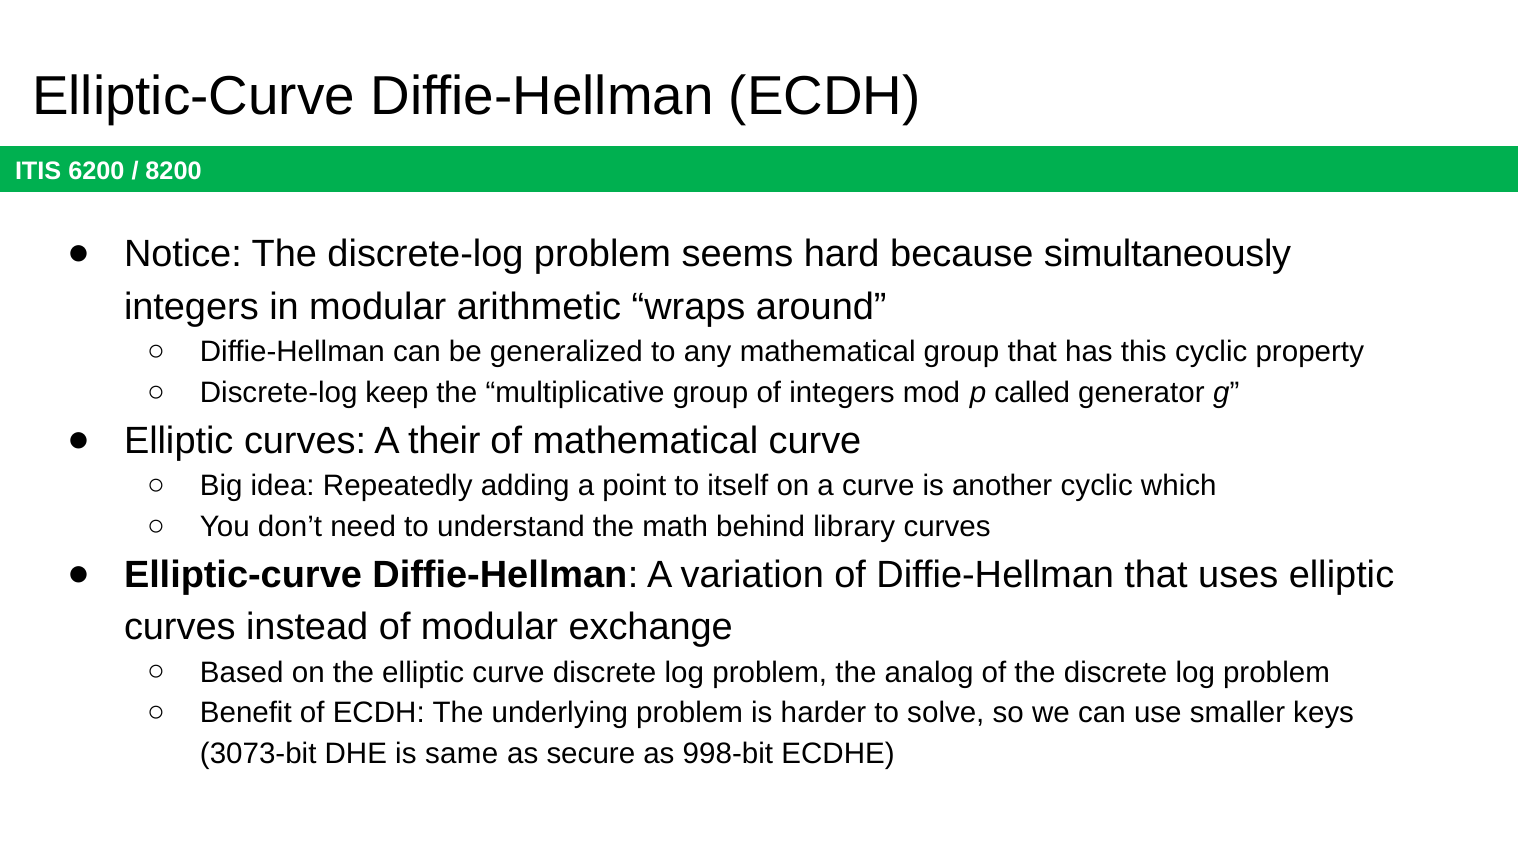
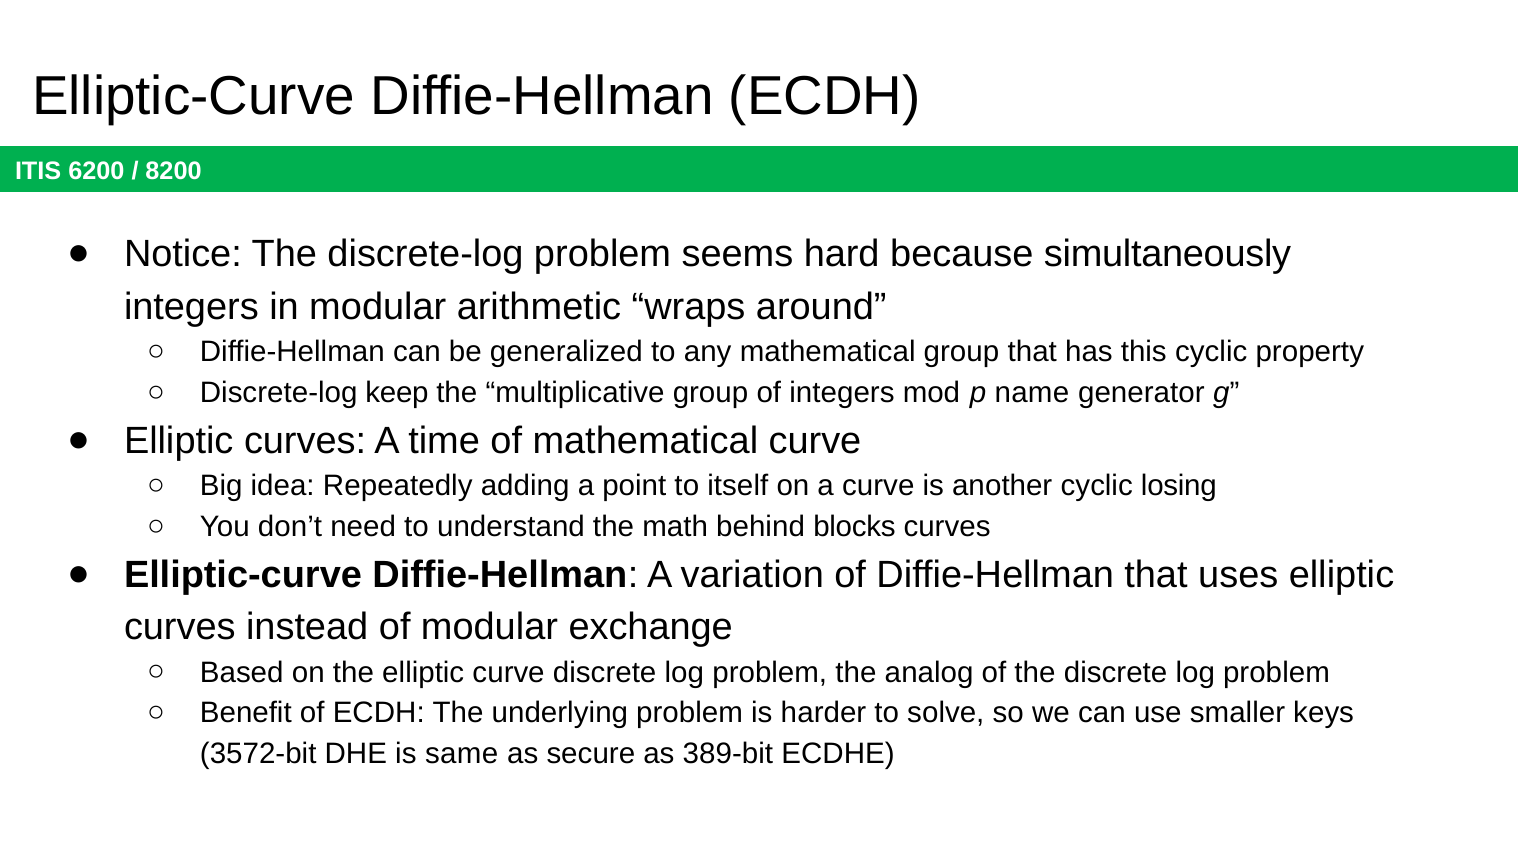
called: called -> name (1032, 393)
their: their -> time (444, 441)
which: which -> losing (1179, 486)
library: library -> blocks (854, 527)
3073-bit: 3073-bit -> 3572-bit (258, 754)
998-bit: 998-bit -> 389-bit (728, 754)
